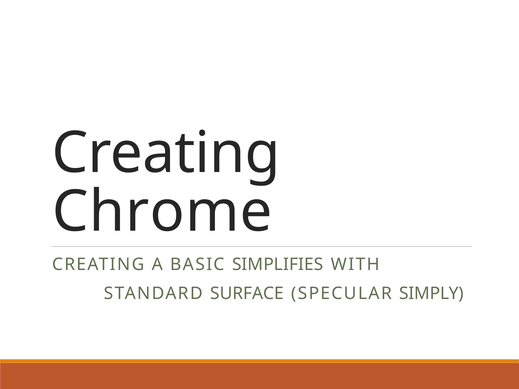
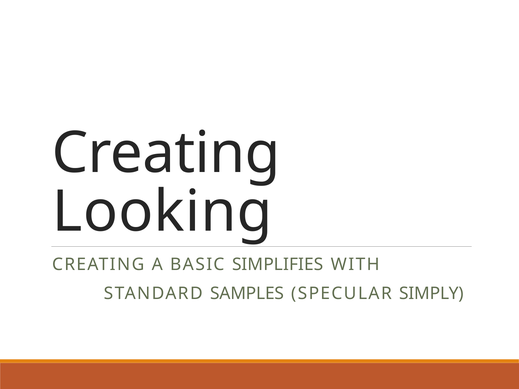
Chrome: Chrome -> Looking (162, 212)
SURFACE: SURFACE -> SAMPLES (247, 294)
